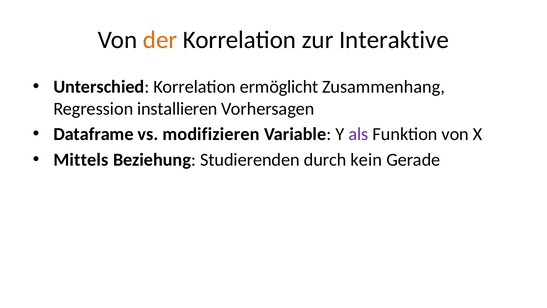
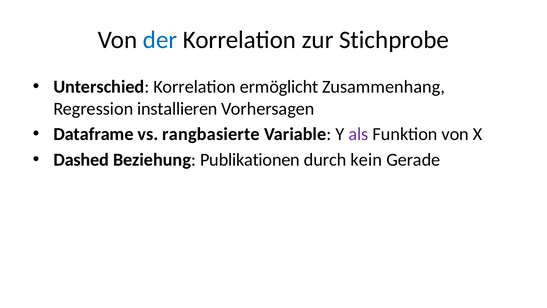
der colour: orange -> blue (160, 40)
Interaktive: Interaktive -> Stichprobe (394, 40)
modifizieren: modifizieren -> rangbasierte (211, 134)
Mittels: Mittels -> Dashed (81, 160)
Studierenden: Studierenden -> Publikationen (250, 160)
